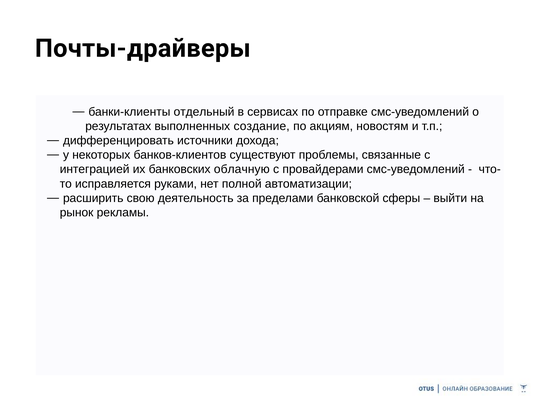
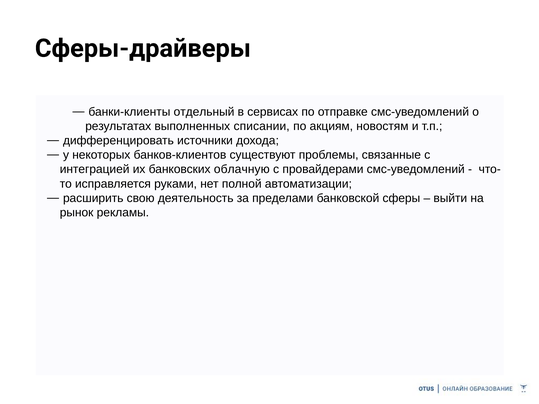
Почты-драйверы: Почты-драйверы -> Сферы-драйверы (143, 48)
создание: создание -> списании (262, 126)
